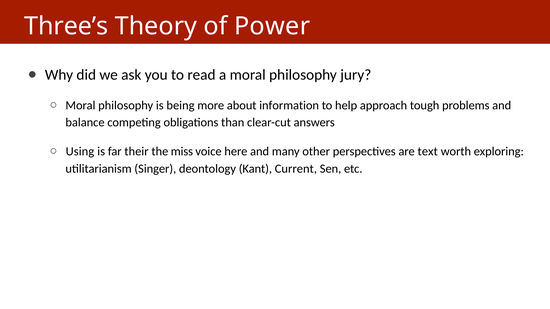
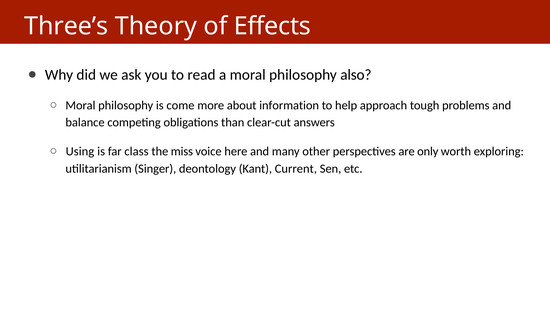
Power: Power -> Effects (272, 26)
jury: jury -> also (356, 75)
being: being -> come (180, 105)
their: their -> class (136, 152)
text: text -> only (428, 152)
